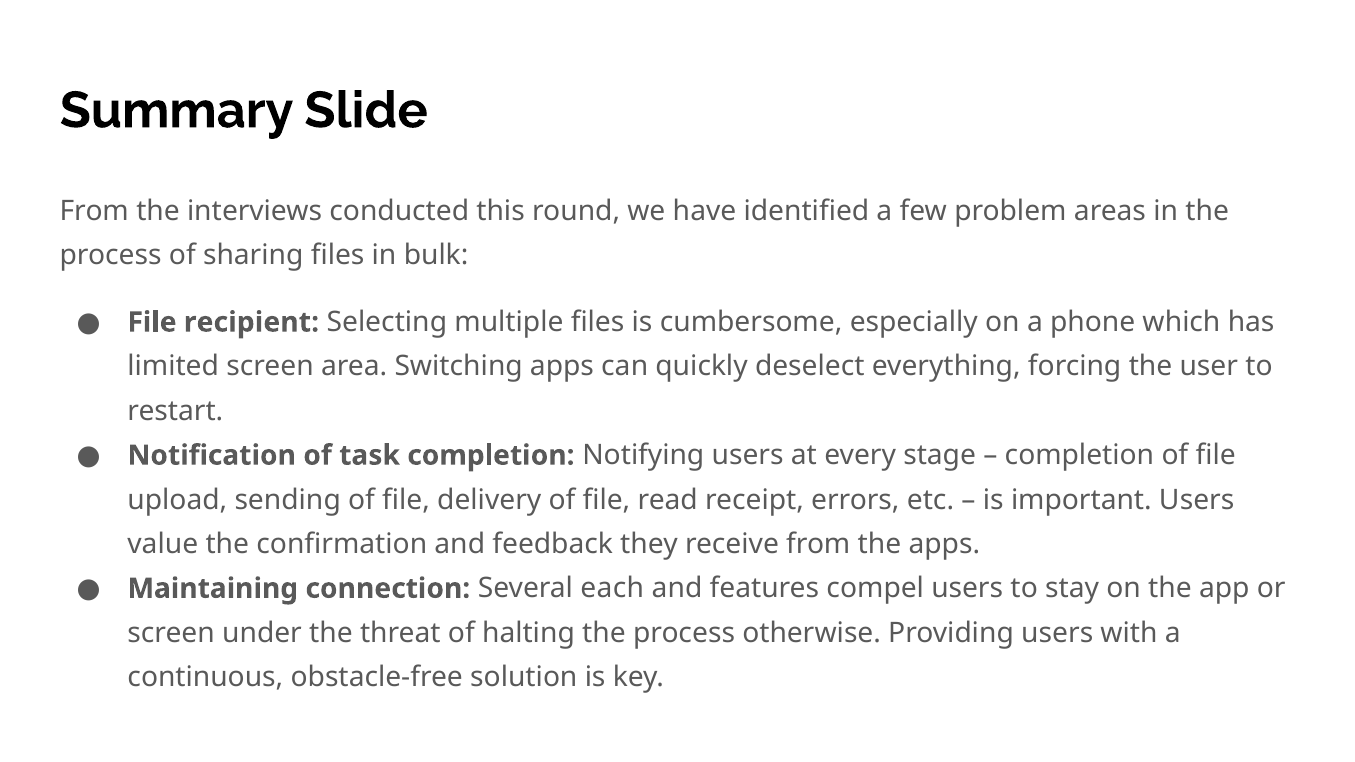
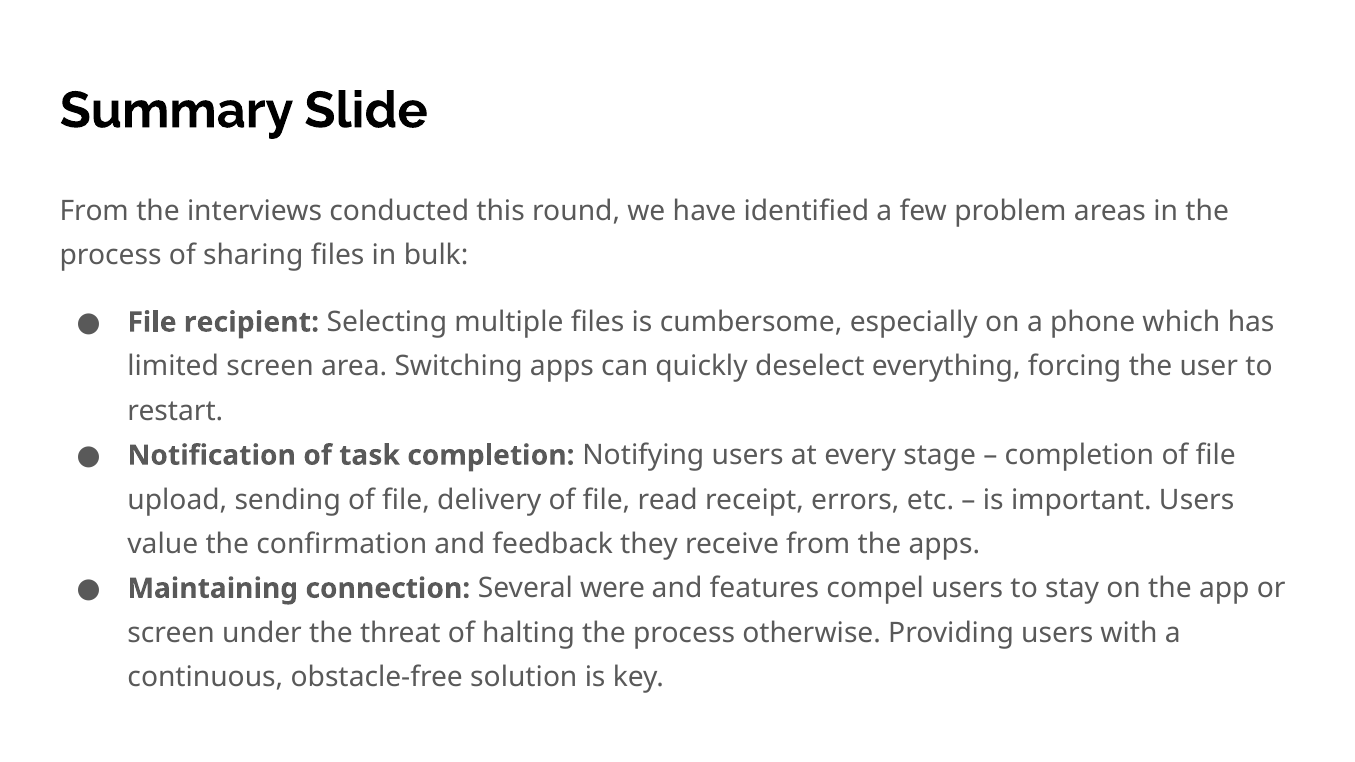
each: each -> were (613, 589)
